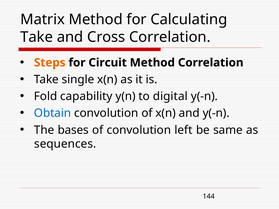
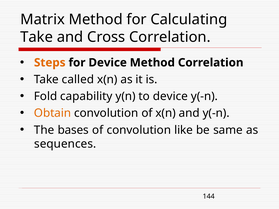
for Circuit: Circuit -> Device (108, 63)
single: single -> called (78, 80)
to digital: digital -> device (170, 96)
Obtain colour: blue -> orange (53, 113)
left: left -> like (184, 130)
